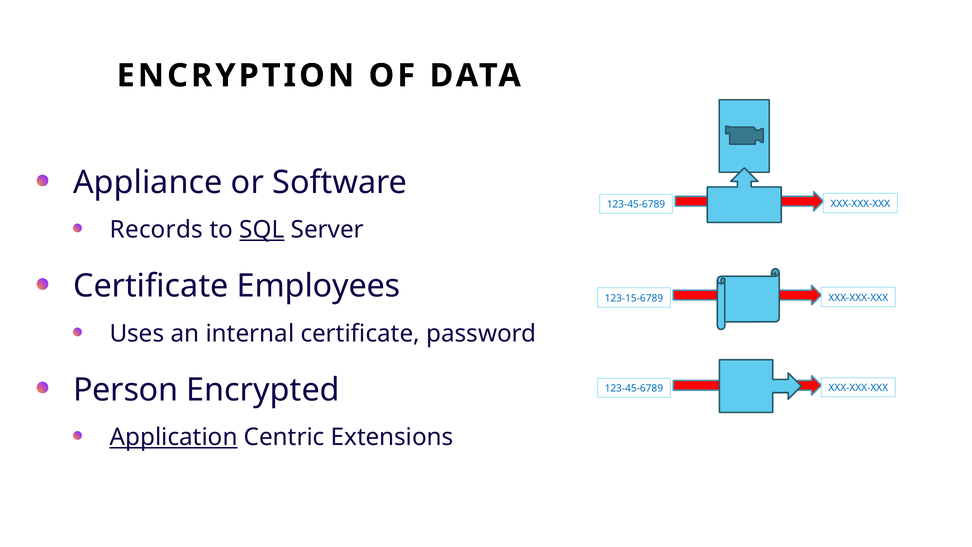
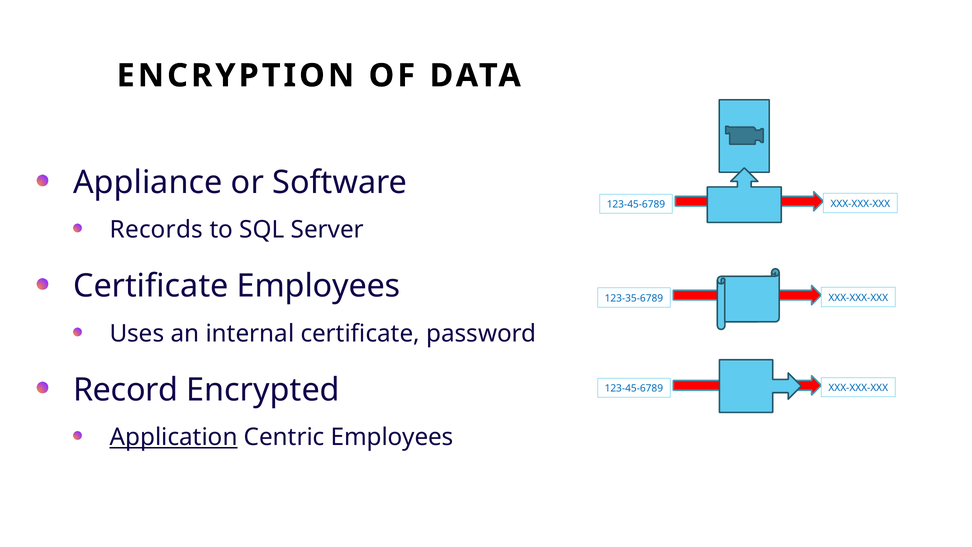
SQL underline: present -> none (262, 230)
123-15-6789: 123-15-6789 -> 123-35-6789 (634, 298)
Person: Person -> Record (126, 390)
Centric Extensions: Extensions -> Employees (392, 437)
